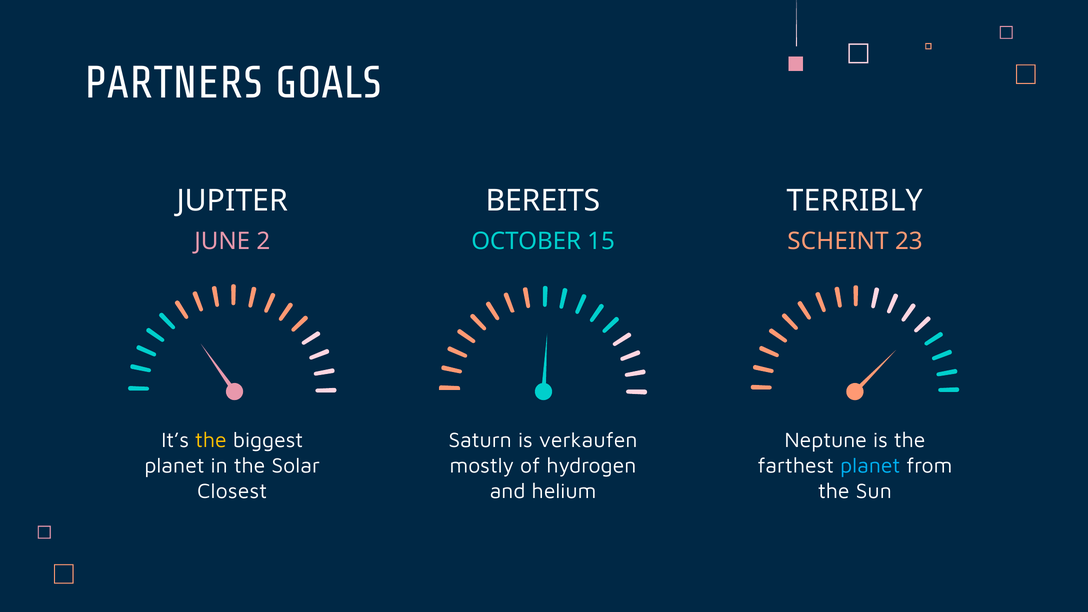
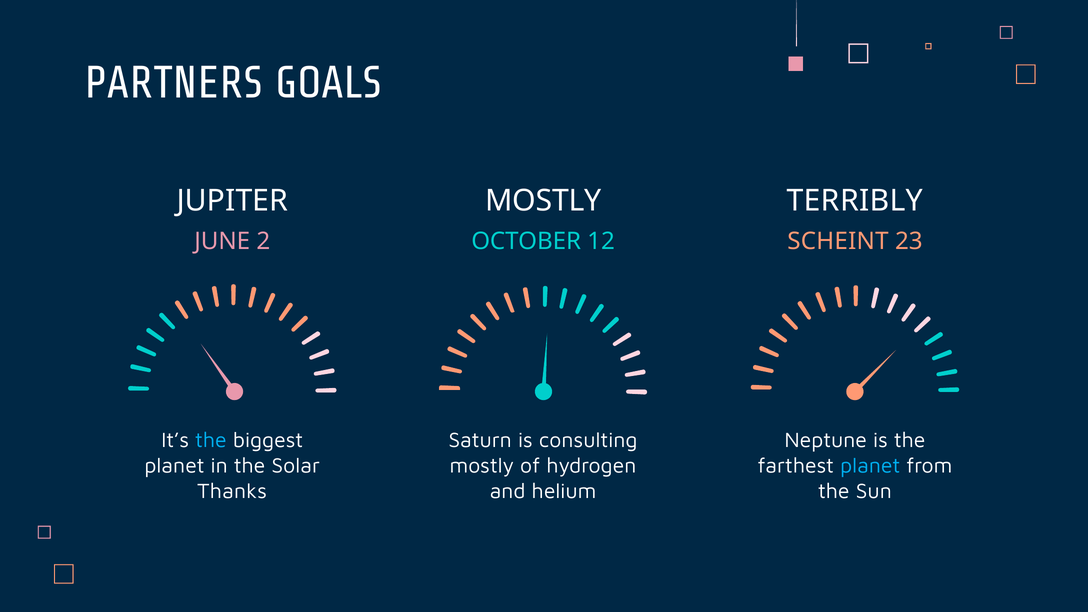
BEREITS: BEREITS -> MOSTLY (543, 201)
15: 15 -> 12 (601, 241)
the colour: yellow -> light blue (211, 440)
verkaufen: verkaufen -> consulting (588, 440)
Closest: Closest -> Thanks (232, 491)
